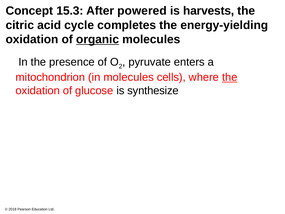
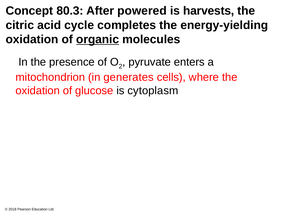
15.3: 15.3 -> 80.3 (70, 11)
in molecules: molecules -> generates (129, 77)
the underline: present -> none (230, 77)
synthesize: synthesize -> cytoplasm (153, 90)
